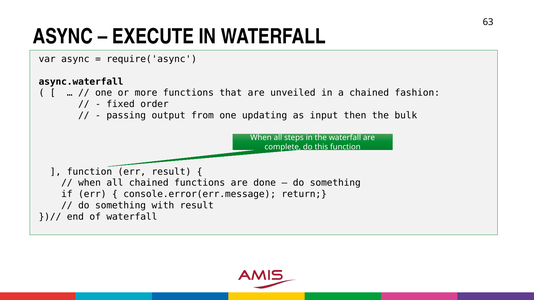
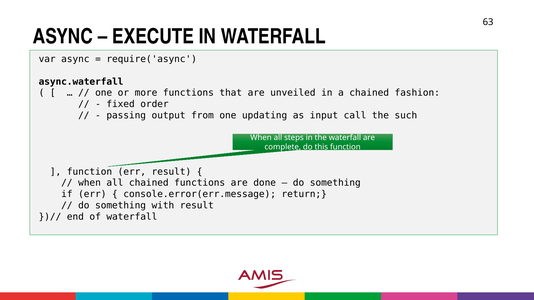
then: then -> call (355, 116)
bulk: bulk -> such (406, 116)
